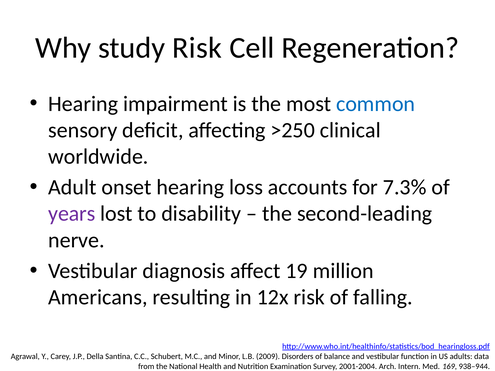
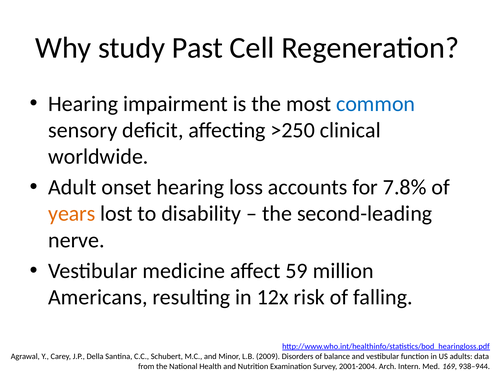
study Risk: Risk -> Past (197, 48)
7.3%: 7.3% -> 7.8% (405, 187)
years colour: purple -> orange (72, 214)
diagnosis: diagnosis -> medicine (184, 271)
19: 19 -> 59 (297, 271)
